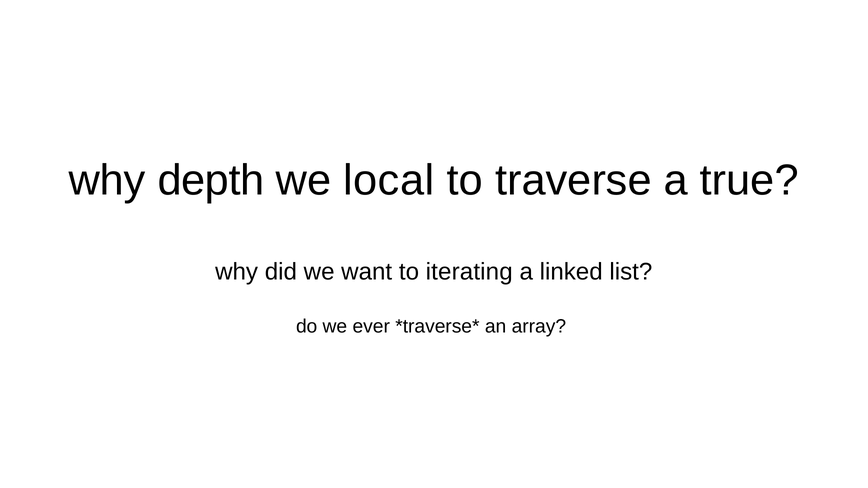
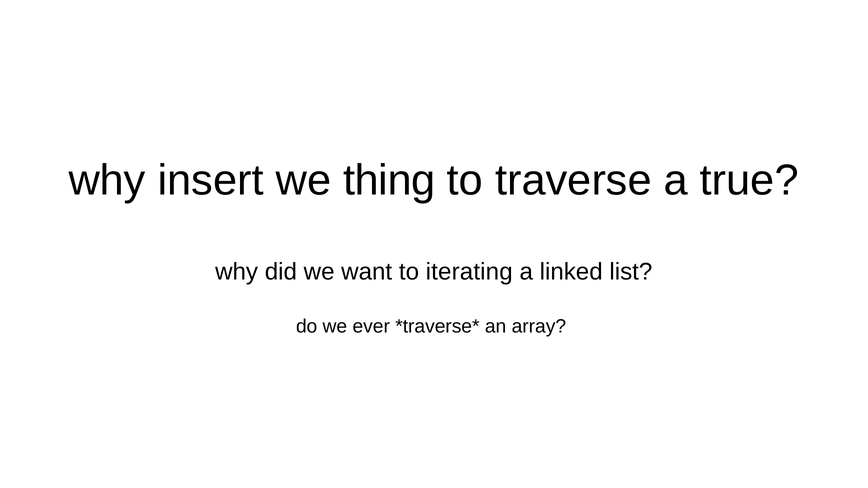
depth: depth -> insert (211, 181)
local: local -> thing (389, 181)
